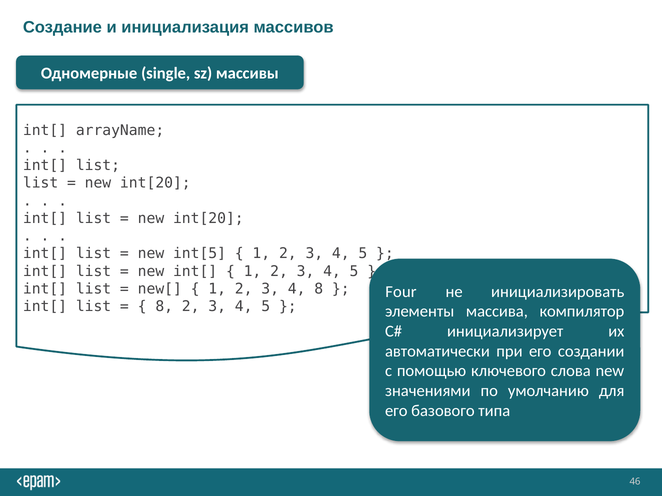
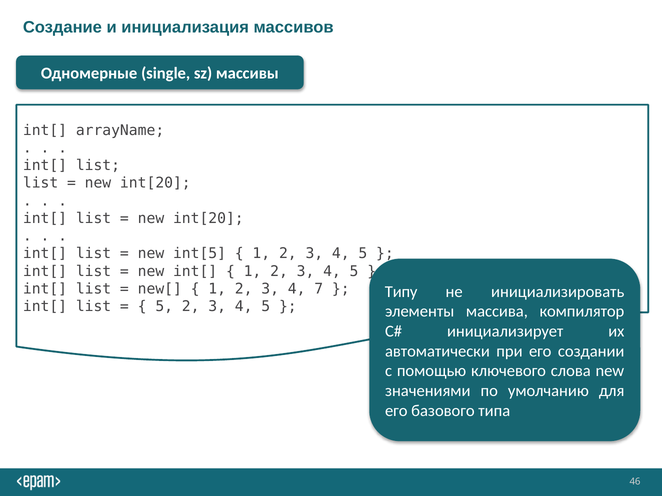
4 8: 8 -> 7 (319, 289)
Four: Four -> Типу (401, 292)
8: 8 -> 5 (164, 307)
